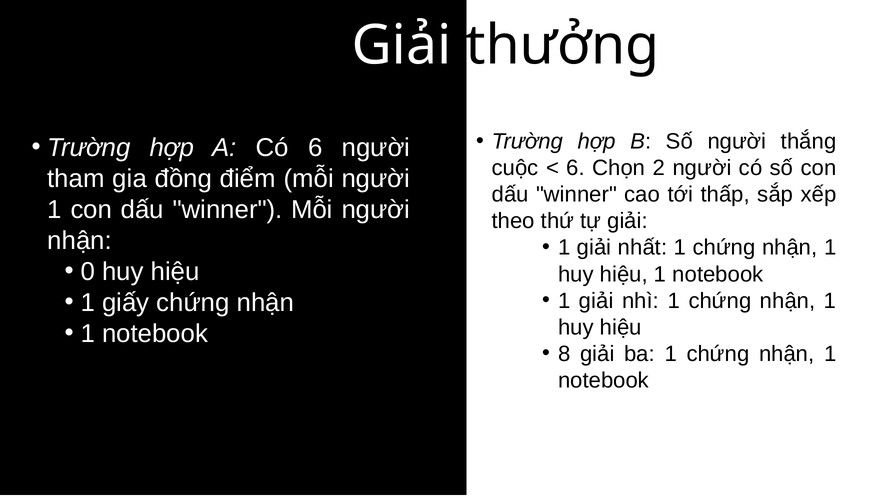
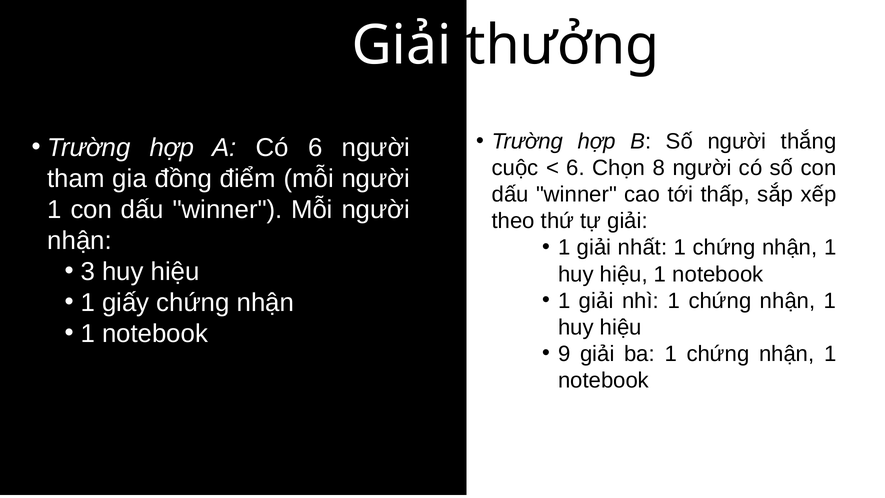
2: 2 -> 8 (659, 168)
0: 0 -> 3 (88, 272)
8: 8 -> 9 (564, 354)
